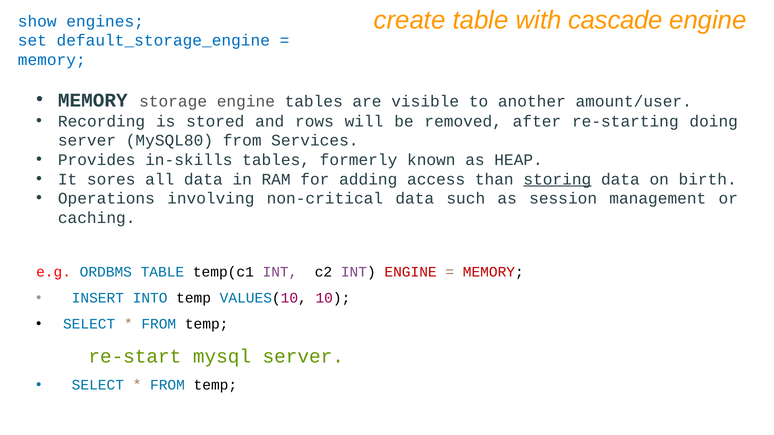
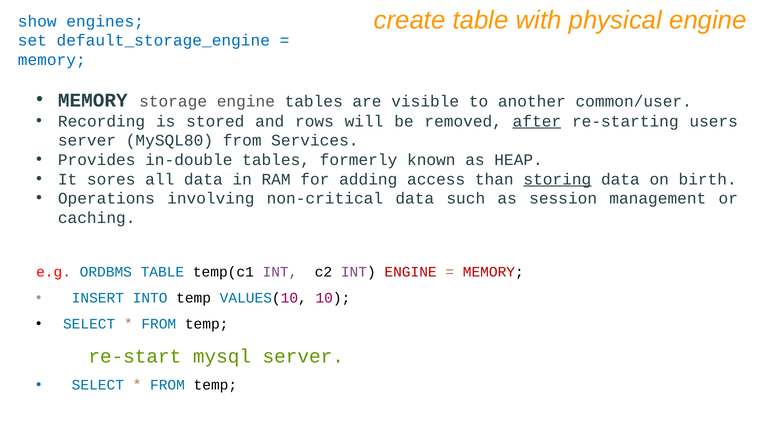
cascade: cascade -> physical (615, 20)
amount/user: amount/user -> common/user (634, 101)
after underline: none -> present (537, 121)
doing: doing -> users (714, 121)
in-skills: in-skills -> in-double (189, 160)
